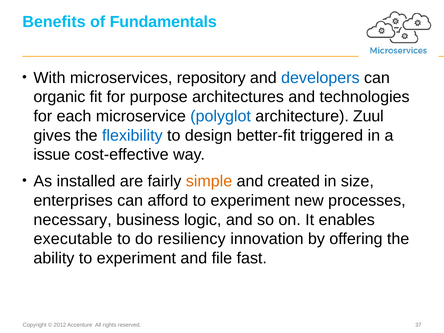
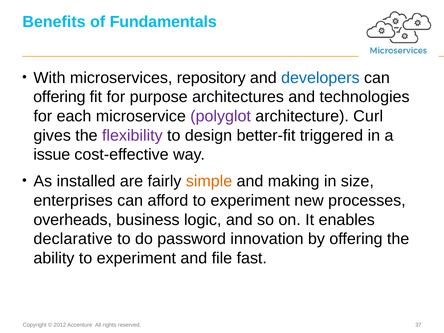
organic: organic -> offering (59, 97)
polyglot colour: blue -> purple (221, 116)
Zuul: Zuul -> Curl (368, 116)
flexibility colour: blue -> purple (132, 135)
created: created -> making (294, 181)
necessary: necessary -> overheads (73, 220)
executable: executable -> declarative (73, 239)
resiliency: resiliency -> password (192, 239)
